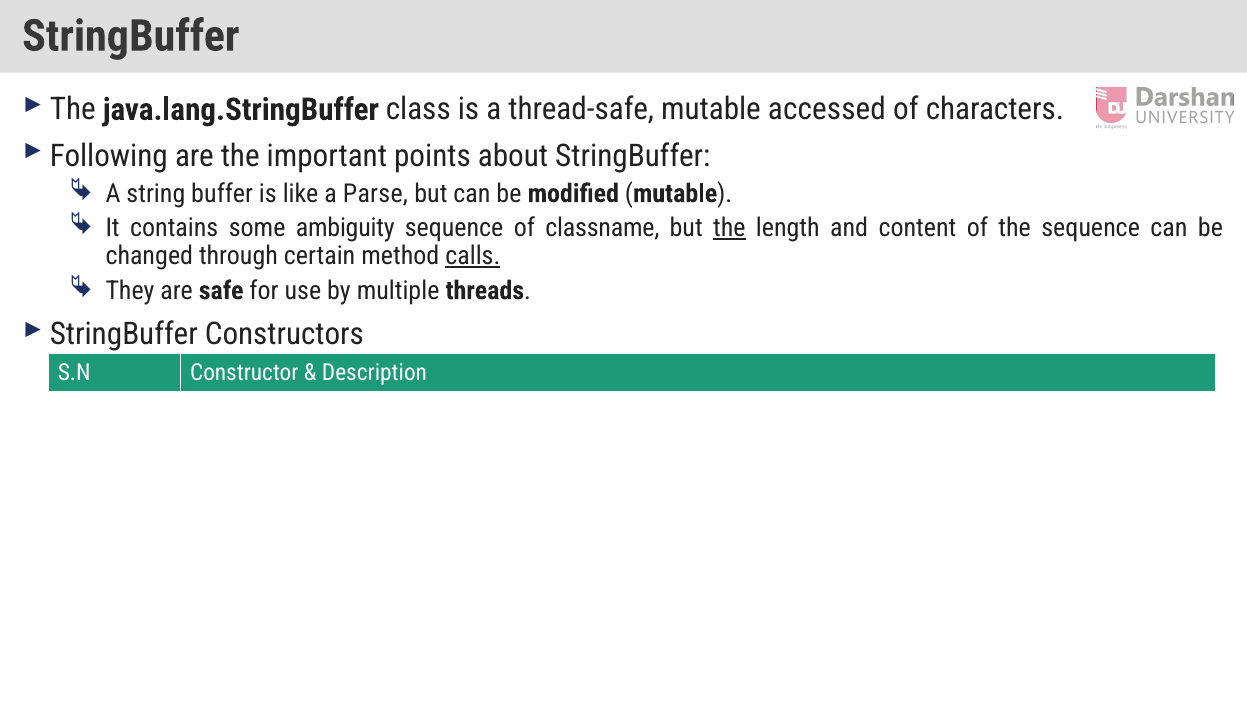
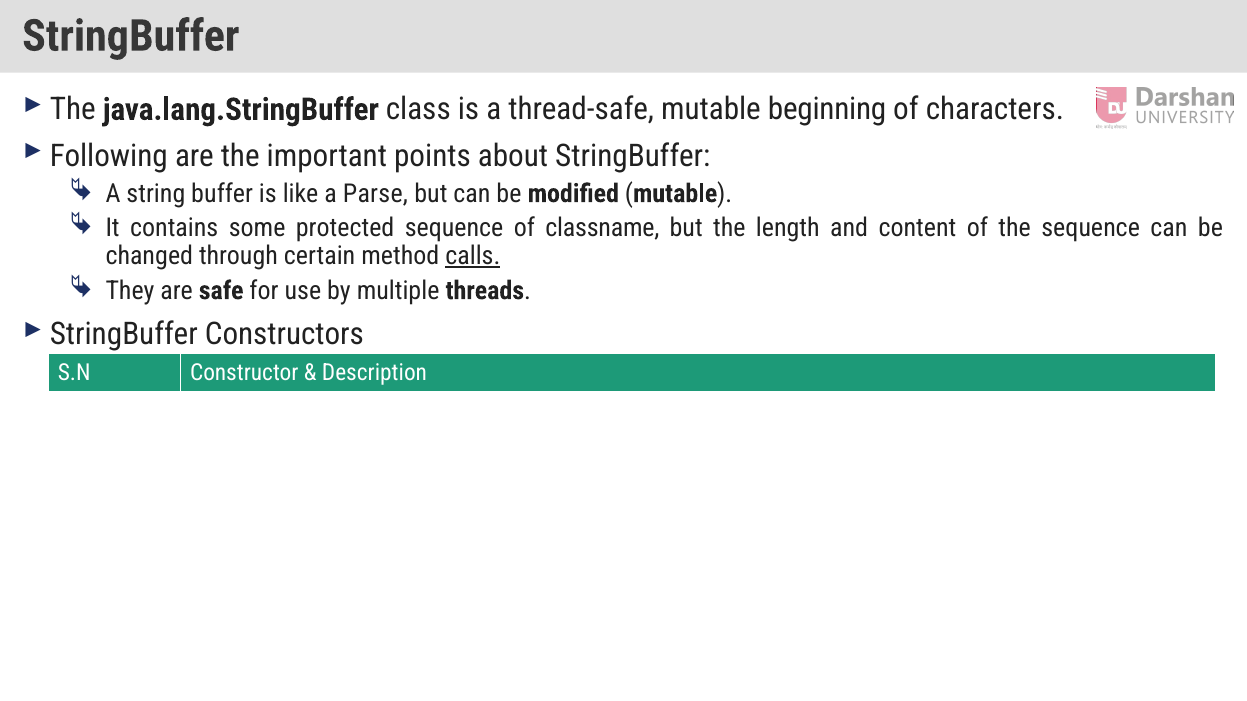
accessed: accessed -> beginning (827, 110)
ambiguity: ambiguity -> protected (345, 228)
the underline: present -> none (729, 228)
